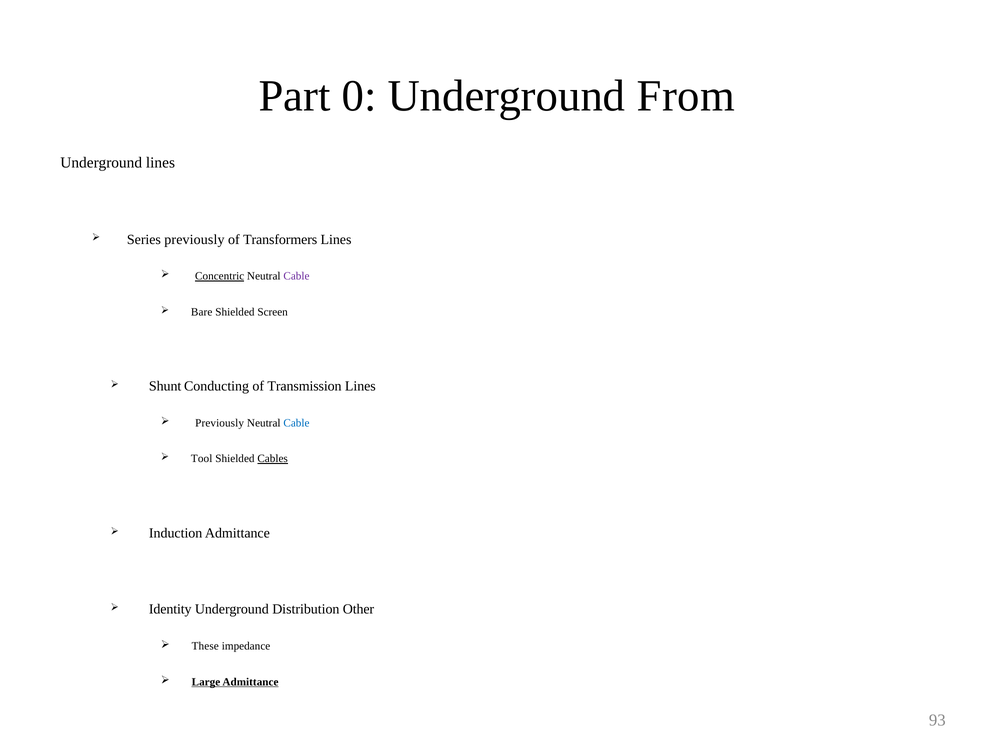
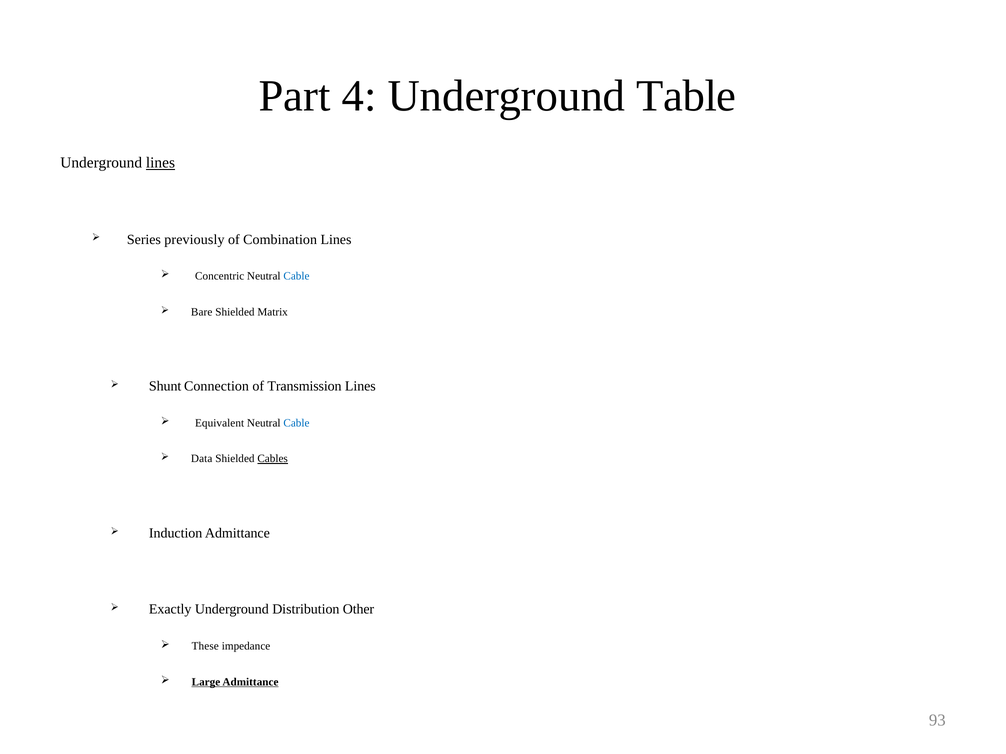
0: 0 -> 4 (359, 96)
From: From -> Table (686, 96)
lines underline: none -> present (160, 163)
Transformers: Transformers -> Combination (280, 240)
Concentric underline: present -> none (220, 276)
Cable colour: purple -> blue (296, 276)
Screen: Screen -> Matrix (273, 312)
Conducting: Conducting -> Connection (217, 387)
Previously: Previously -> Equivalent (220, 423)
Tool: Tool -> Data (202, 459)
Identity: Identity -> Exactly (170, 609)
